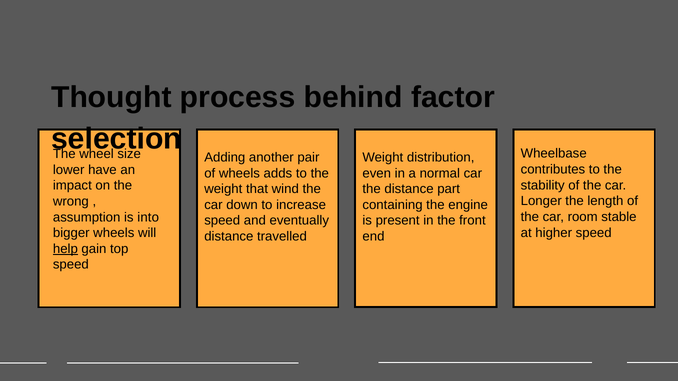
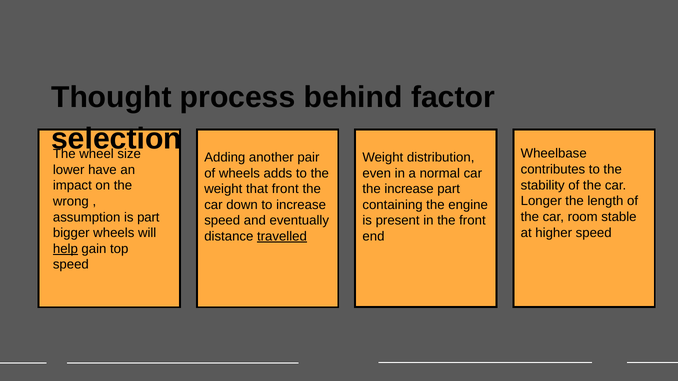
that wind: wind -> front (285, 189)
the distance: distance -> increase (409, 189)
is into: into -> part (148, 217)
travelled underline: none -> present (282, 237)
